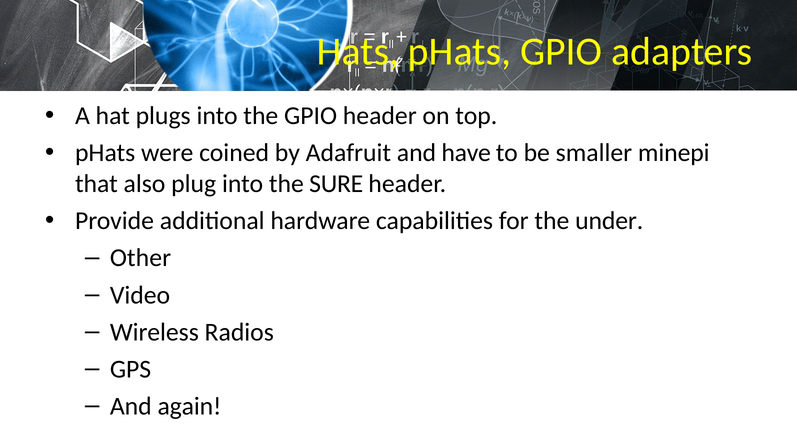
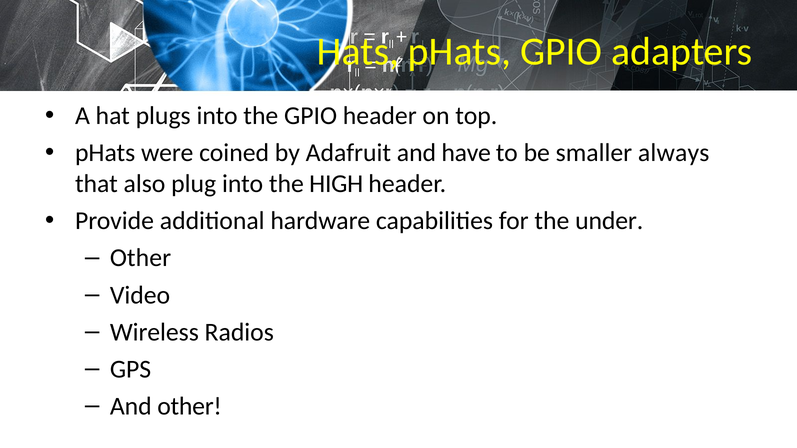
minepi: minepi -> always (674, 153)
SURE: SURE -> HIGH (336, 184)
And again: again -> other (190, 407)
